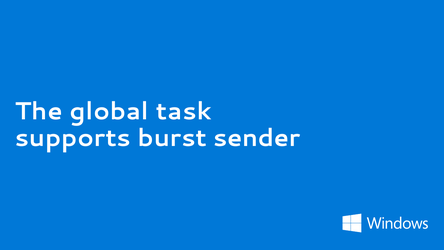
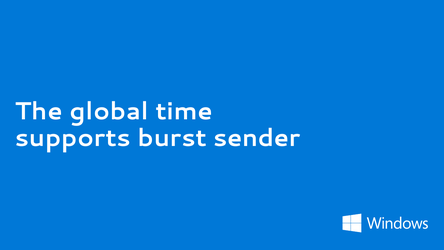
task: task -> time (184, 111)
